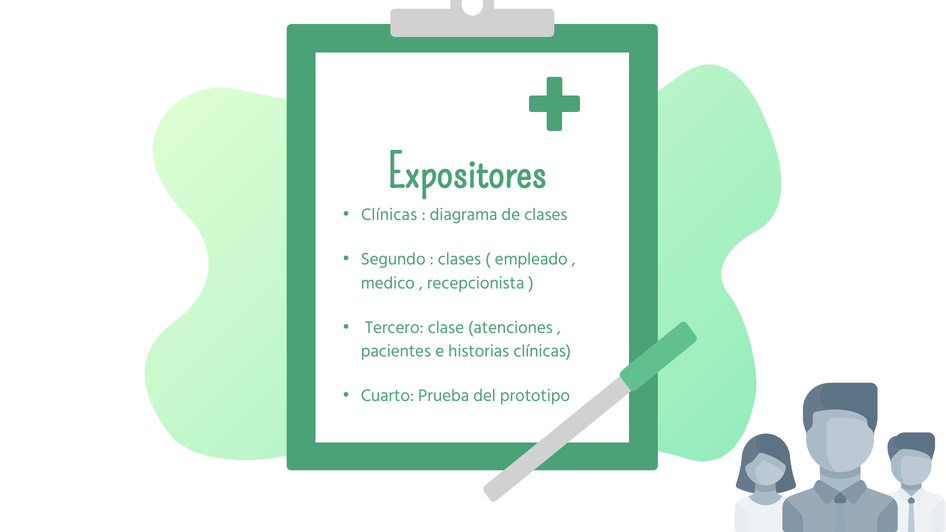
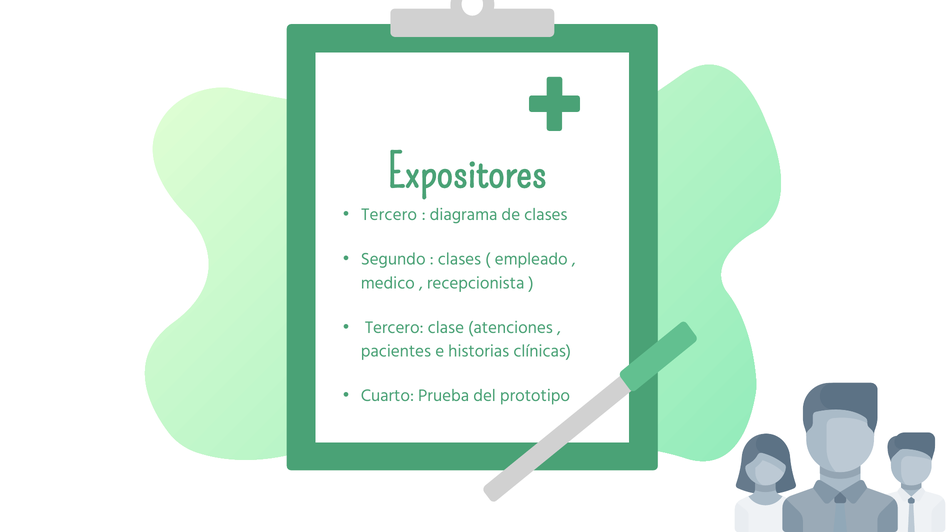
Clínicas: Clínicas -> Tercero (389, 215)
